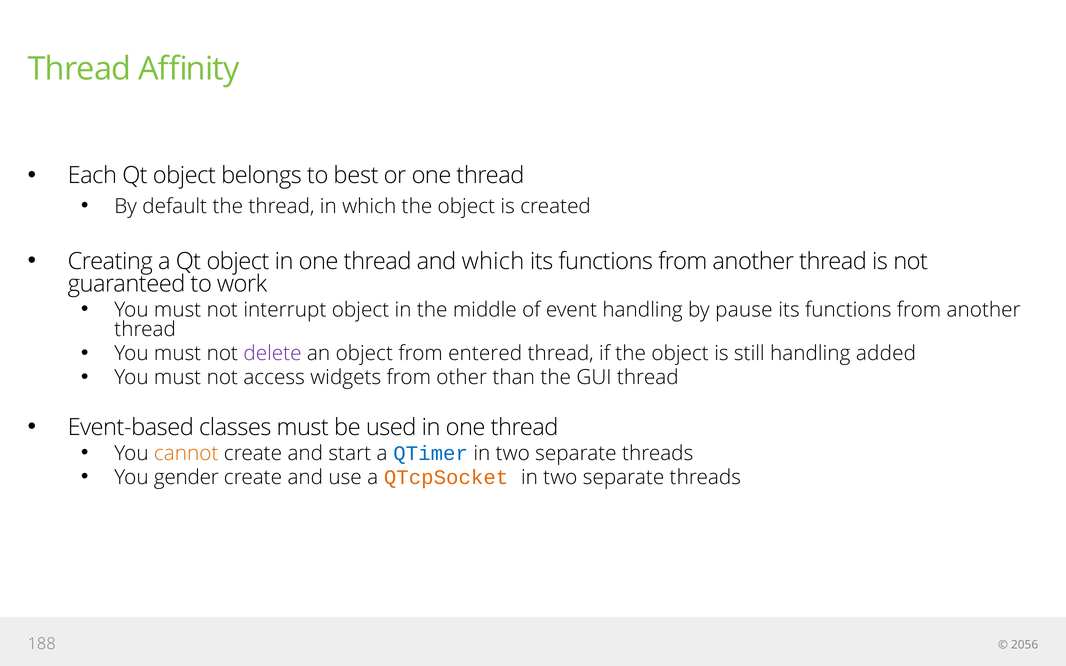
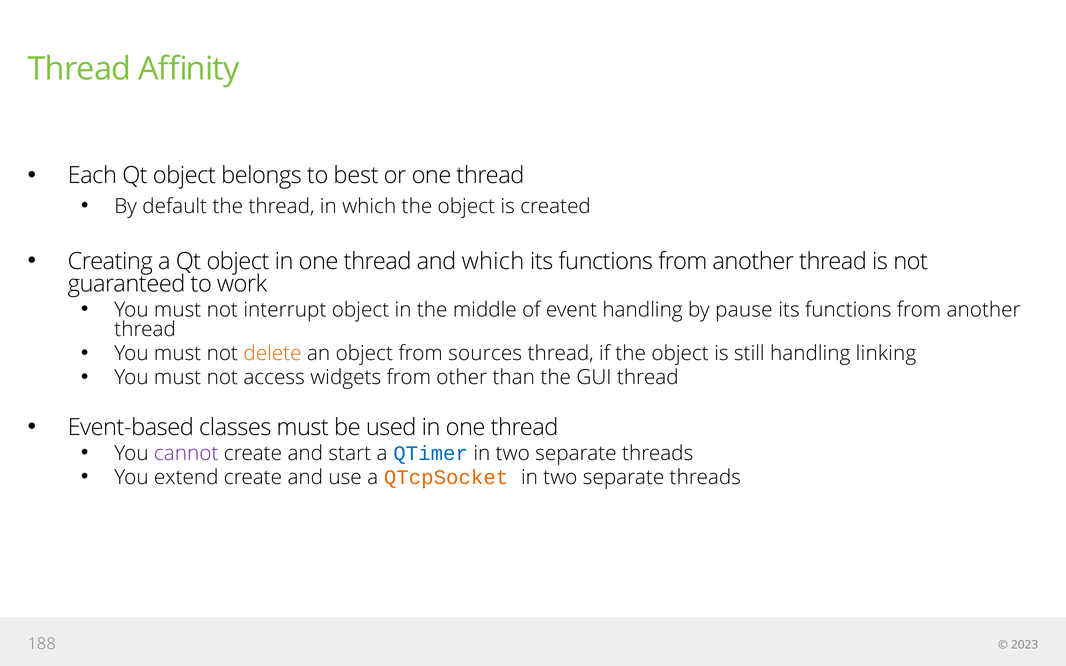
delete colour: purple -> orange (272, 354)
entered: entered -> sources (485, 354)
added: added -> linking (886, 354)
cannot colour: orange -> purple (186, 453)
gender: gender -> extend (186, 477)
2056: 2056 -> 2023 (1025, 645)
